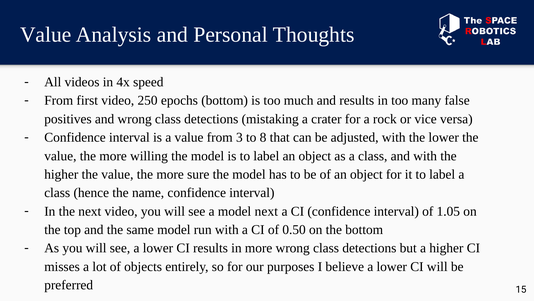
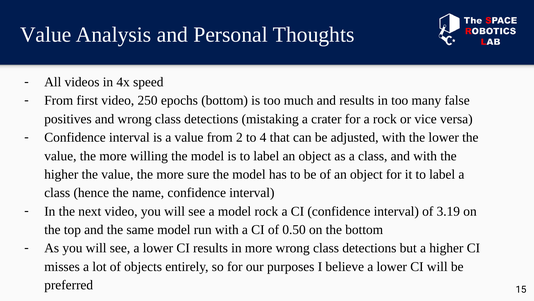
3: 3 -> 2 (239, 137)
8: 8 -> 4 (263, 137)
model next: next -> rock (266, 211)
1.05: 1.05 -> 3.19 (448, 211)
